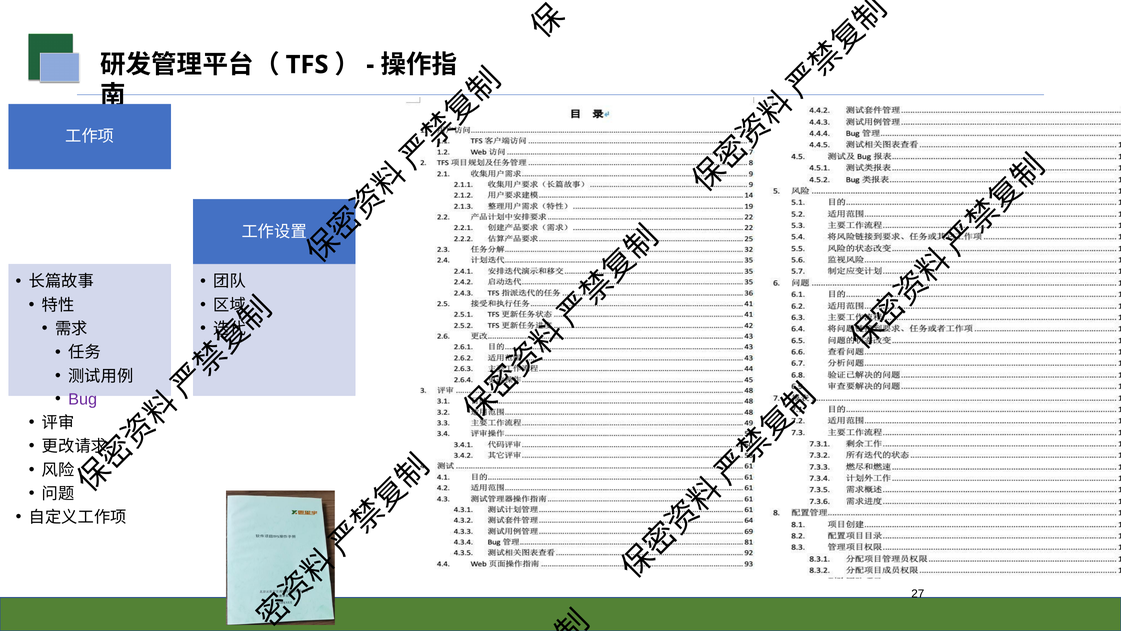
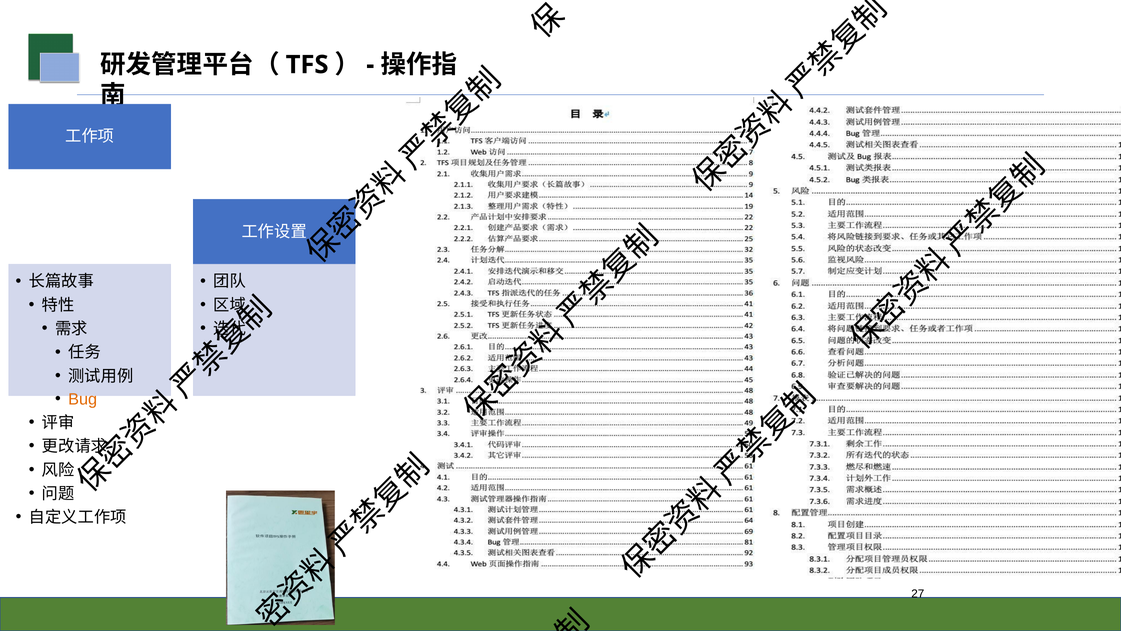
Bug colour: purple -> orange (83, 399)
